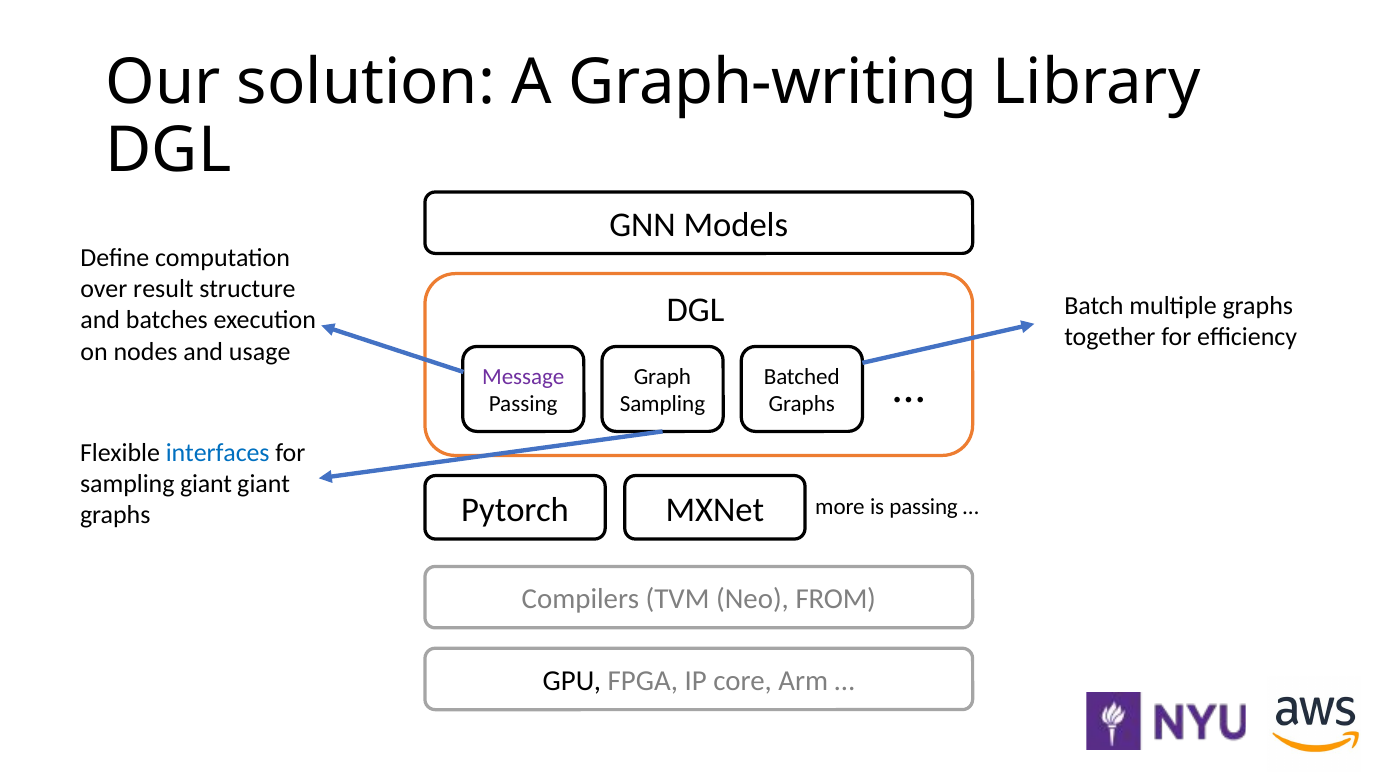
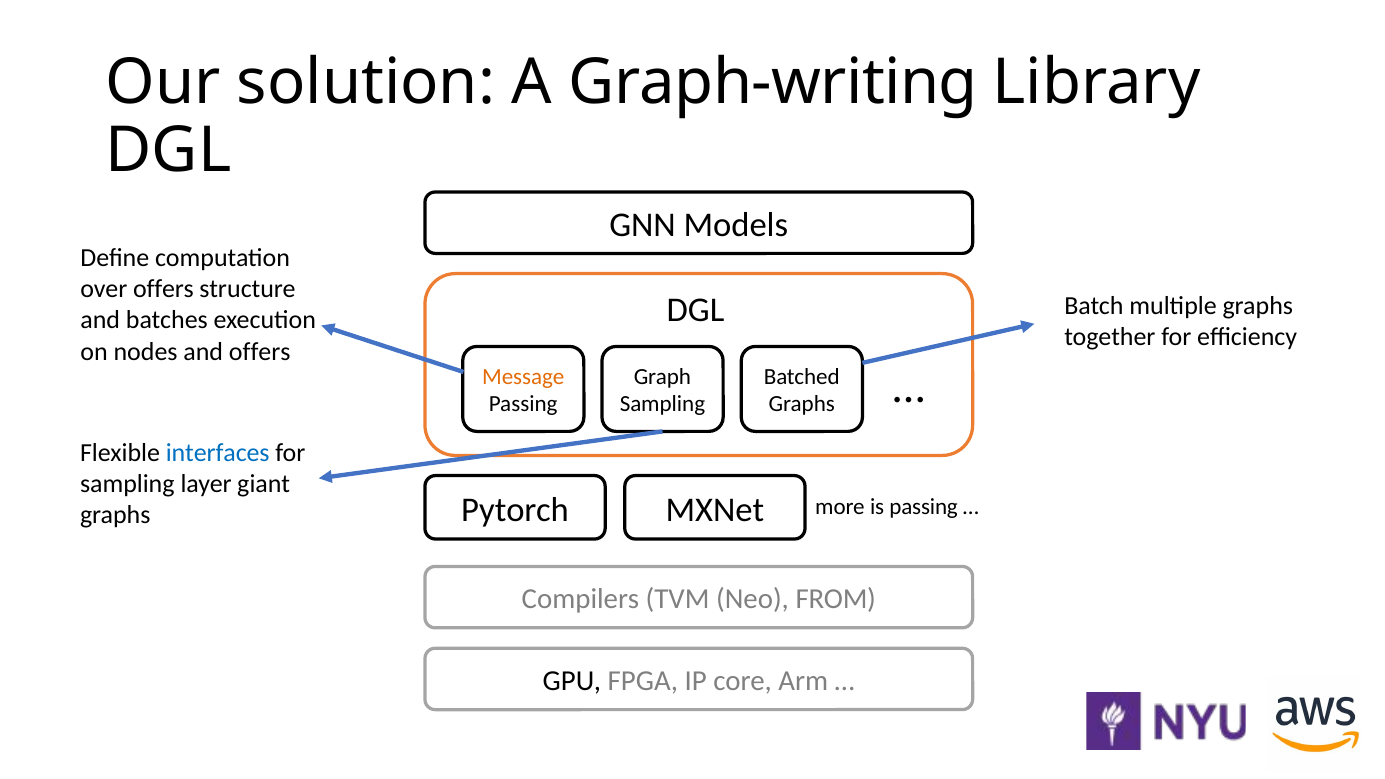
over result: result -> offers (164, 289)
and usage: usage -> offers (260, 352)
Message colour: purple -> orange (523, 377)
sampling giant: giant -> layer (206, 484)
